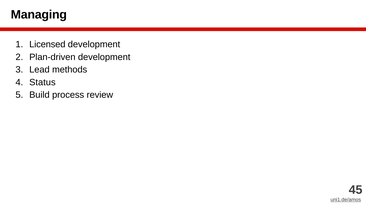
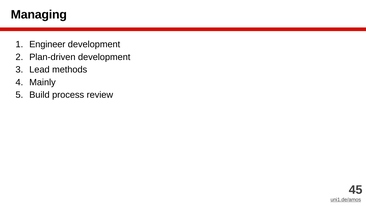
Licensed: Licensed -> Engineer (47, 44)
Status: Status -> Mainly (42, 82)
